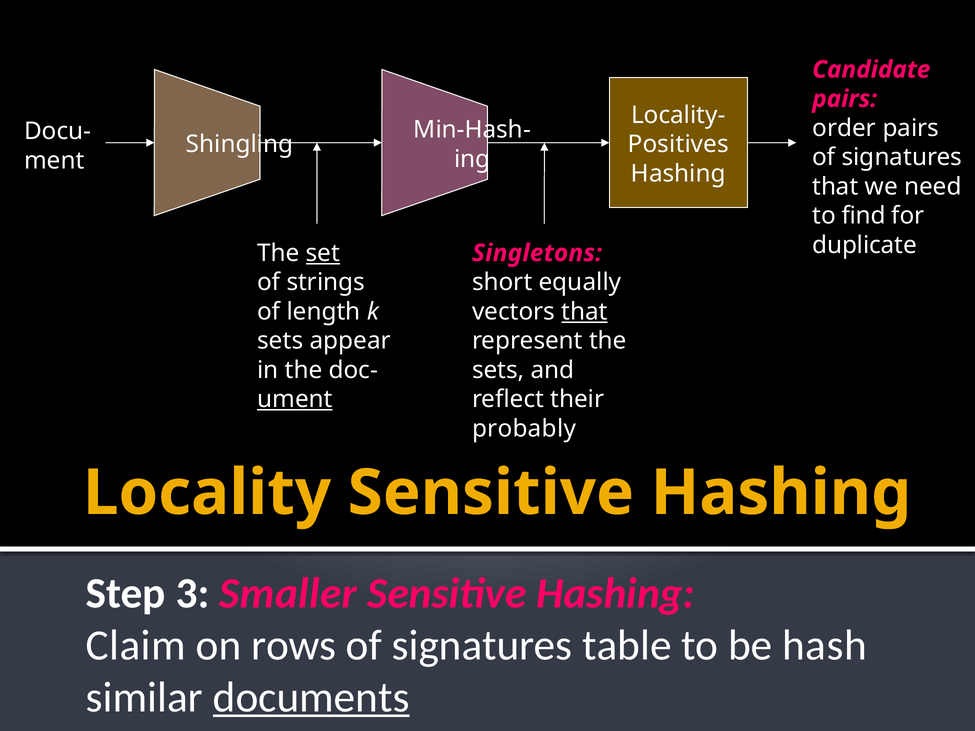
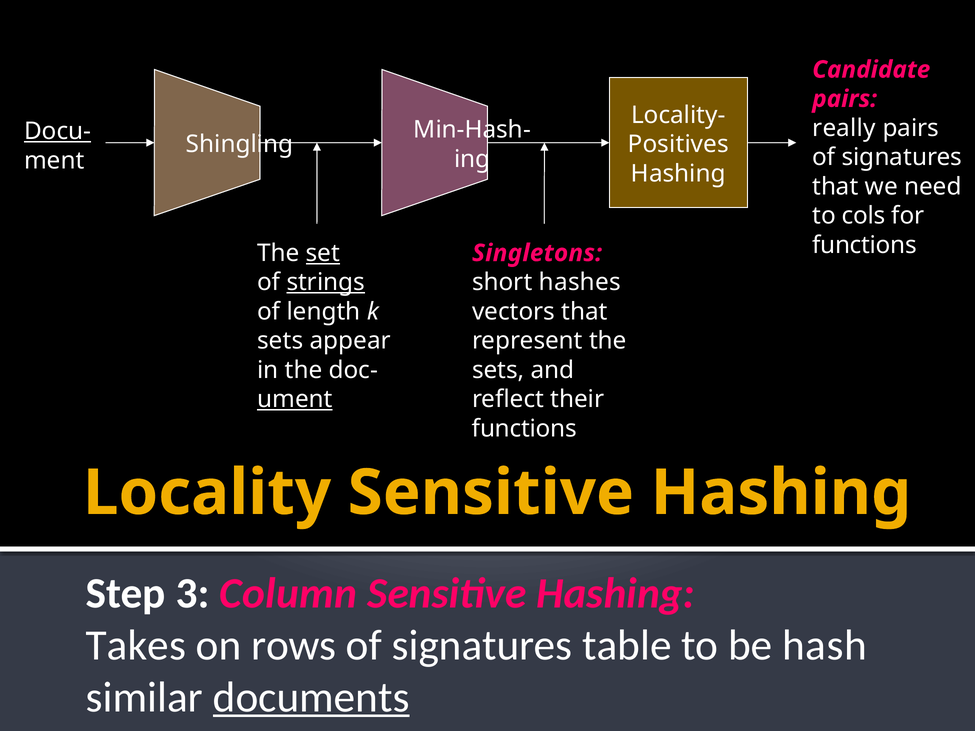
order: order -> really (844, 128)
Docu- underline: none -> present (58, 131)
find: find -> cols (864, 216)
duplicate: duplicate -> functions (865, 245)
strings underline: none -> present (326, 282)
equally: equally -> hashes (580, 282)
that underline: present -> none (584, 312)
probably: probably -> functions (524, 429)
Smaller: Smaller -> Column (288, 594)
Claim: Claim -> Takes (136, 646)
